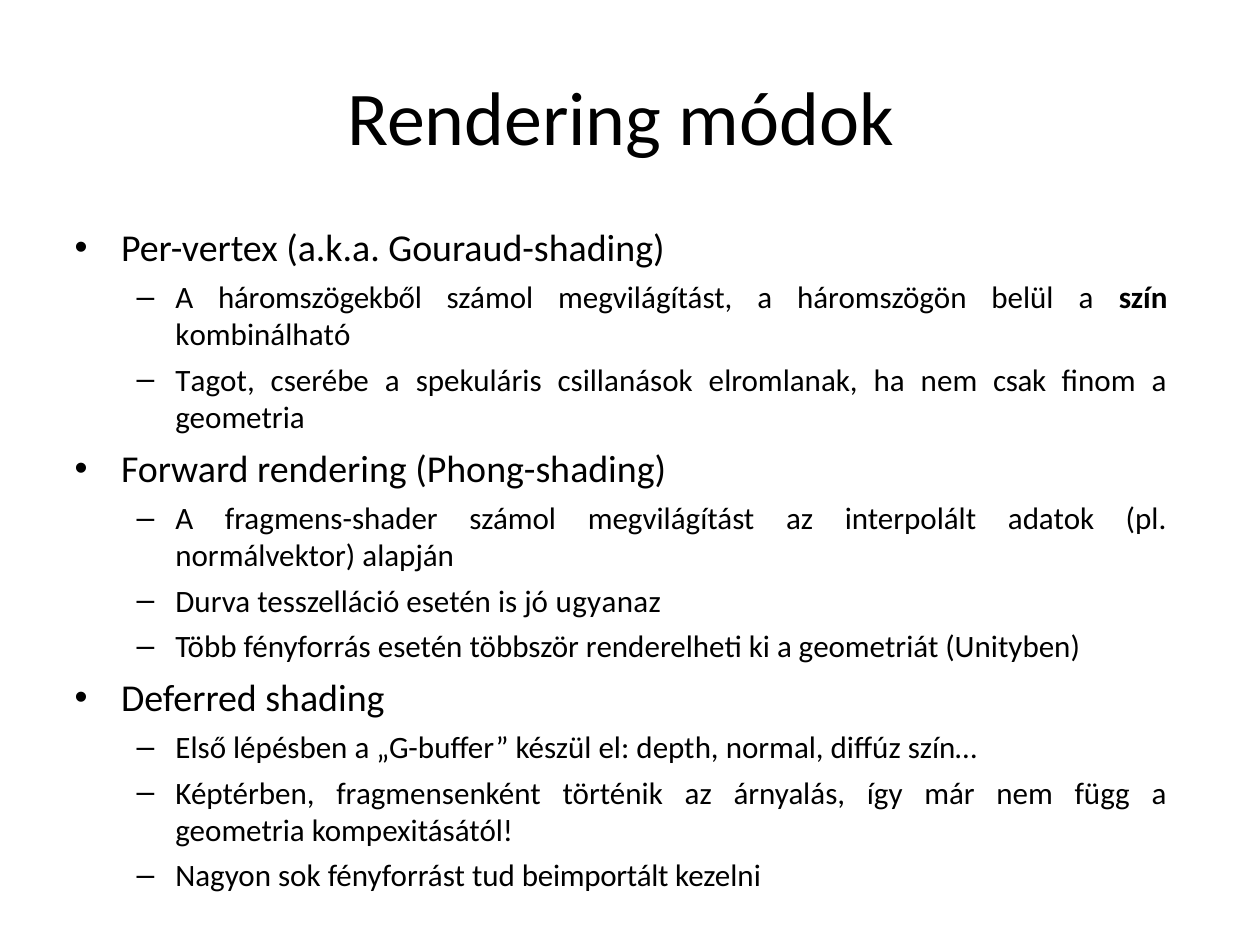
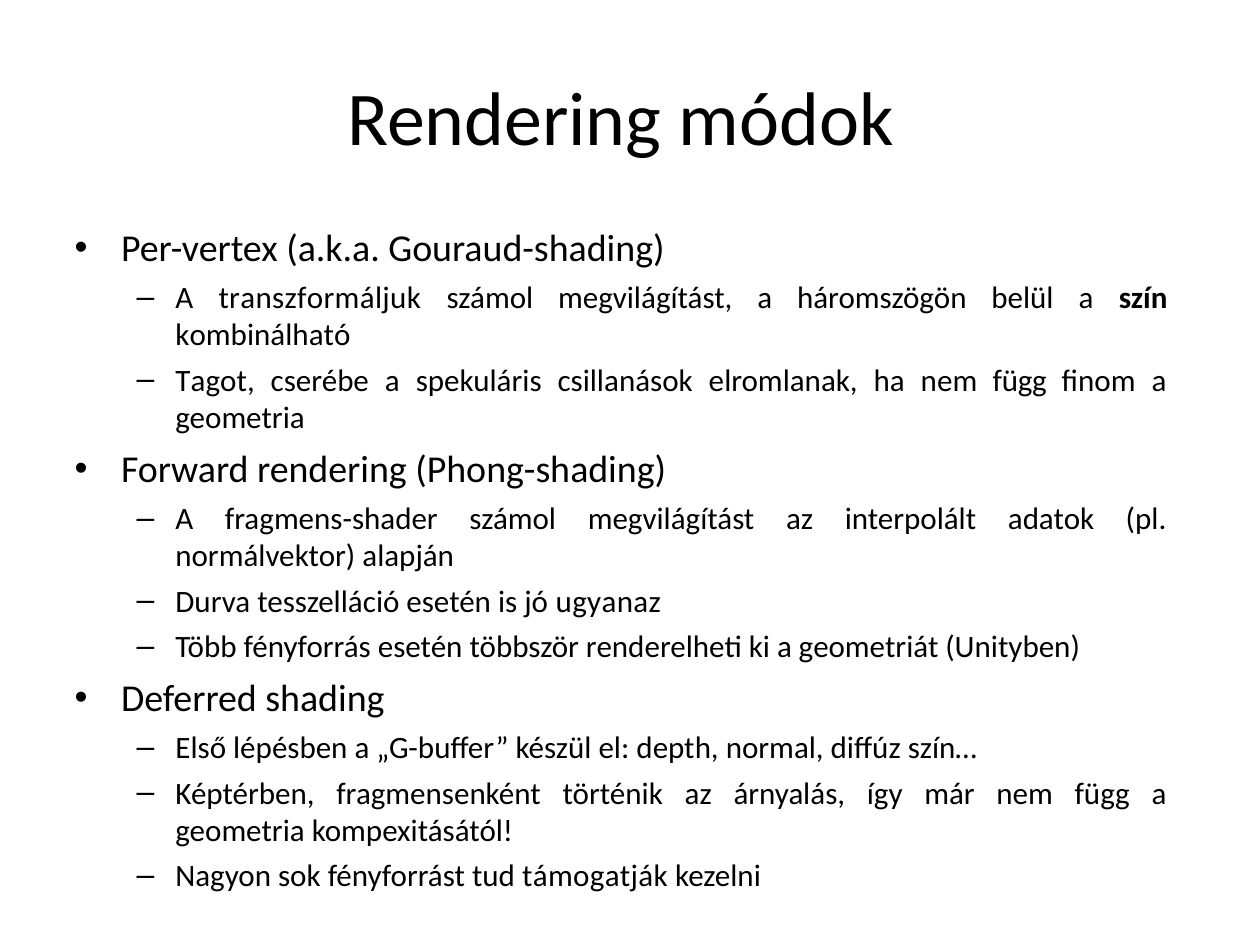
háromszögekből: háromszögekből -> transzformáljuk (320, 298)
ha nem csak: csak -> függ (1020, 381)
beimportált: beimportált -> támogatják (595, 876)
